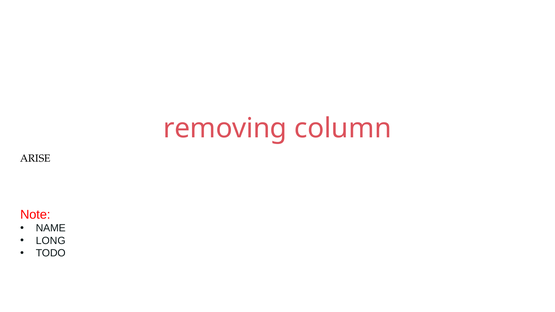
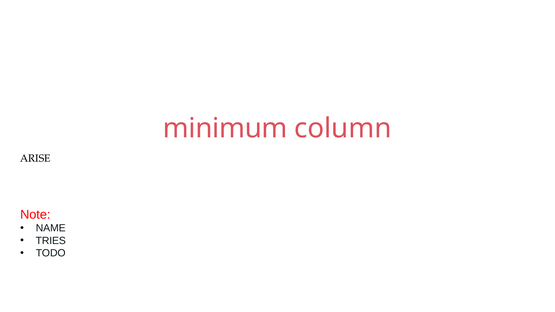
removing: removing -> minimum (225, 129)
LONG: LONG -> TRIES (51, 241)
